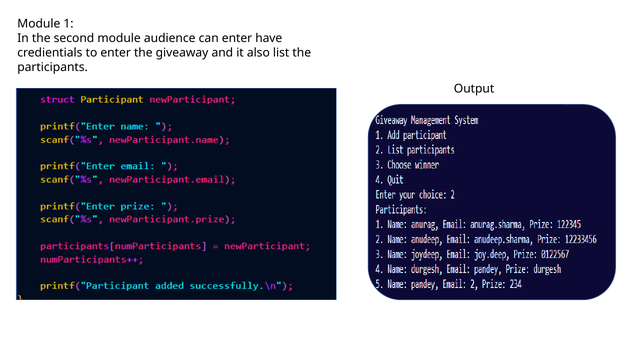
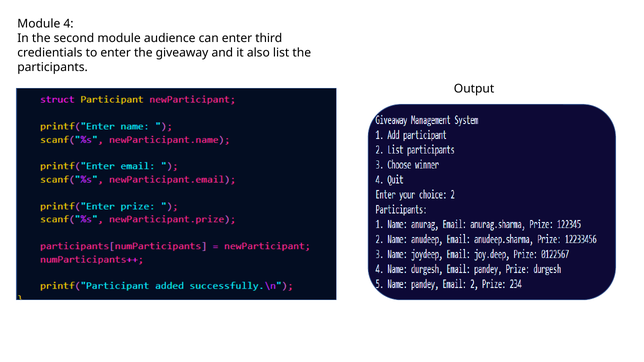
1: 1 -> 4 (69, 24)
have: have -> third (269, 39)
